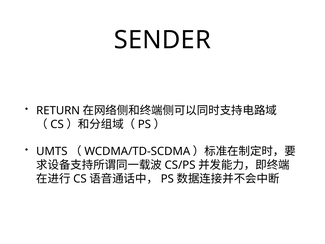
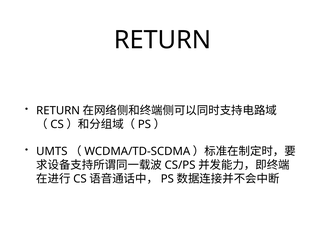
SENDER: SENDER -> RETURN (163, 40)
